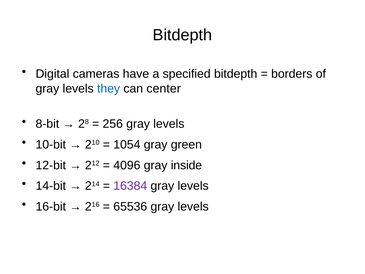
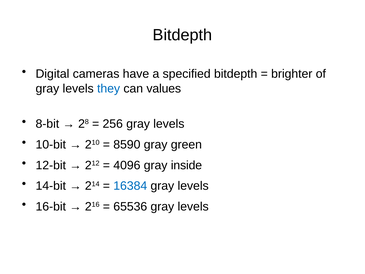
borders: borders -> brighter (292, 74)
center: center -> values (164, 88)
1054: 1054 -> 8590 (127, 144)
16384 colour: purple -> blue (130, 186)
